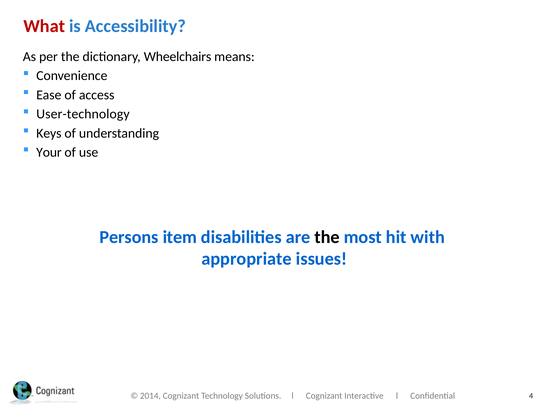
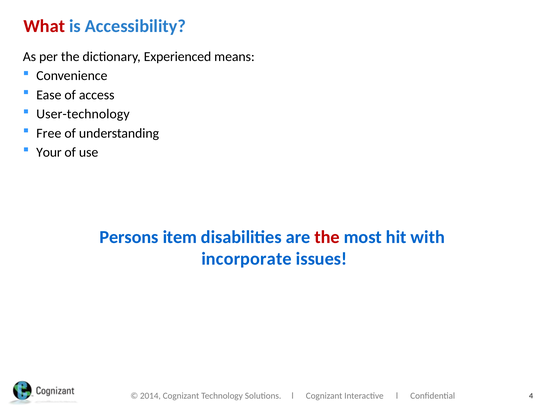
Wheelchairs: Wheelchairs -> Experienced (178, 57)
Keys: Keys -> Free (49, 133)
the colour: black -> red (327, 237)
appropriate: appropriate -> incorporate (247, 259)
